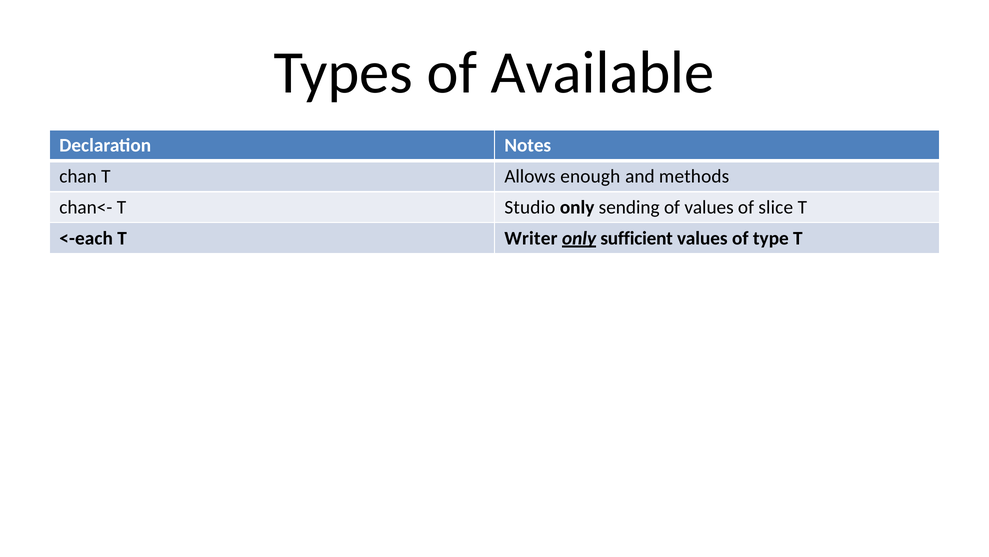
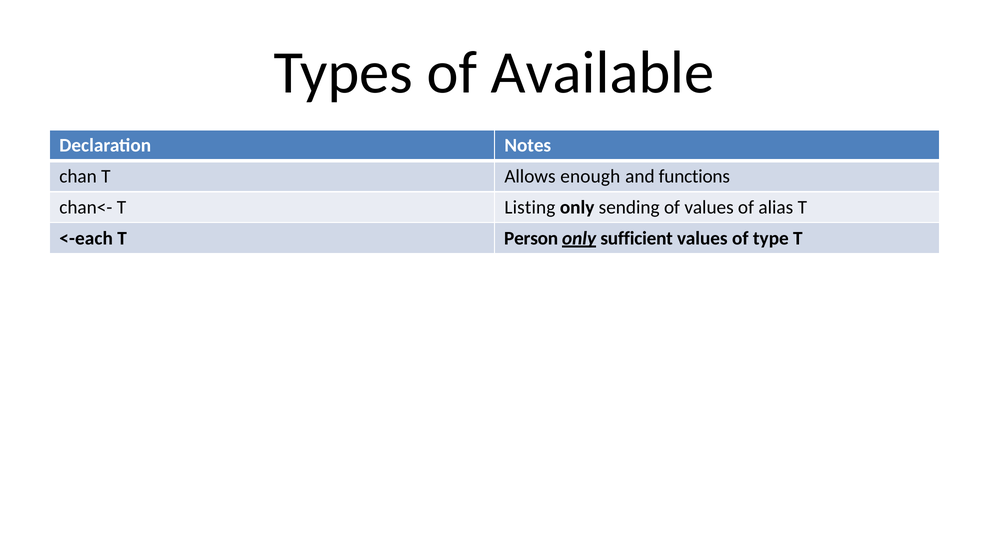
methods: methods -> functions (694, 176)
Studio: Studio -> Listing (530, 207)
slice: slice -> alias (776, 207)
Writer: Writer -> Person (531, 238)
